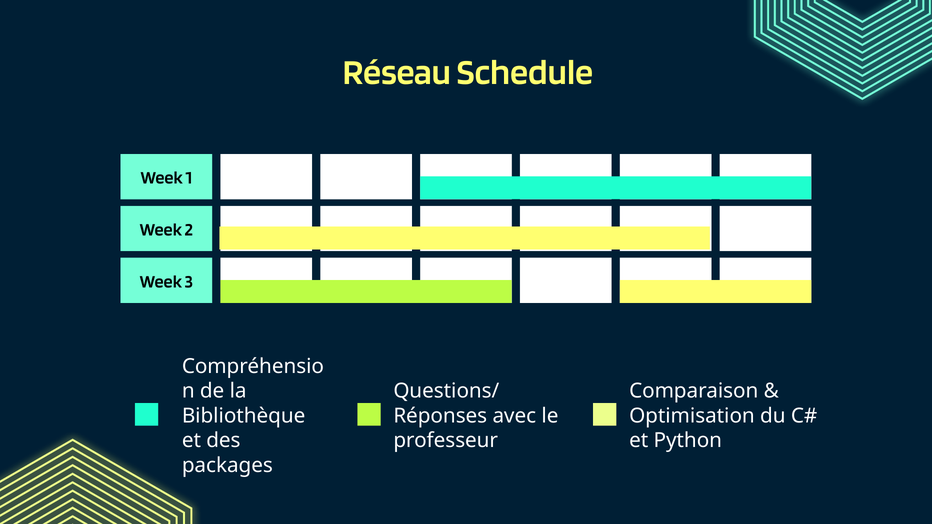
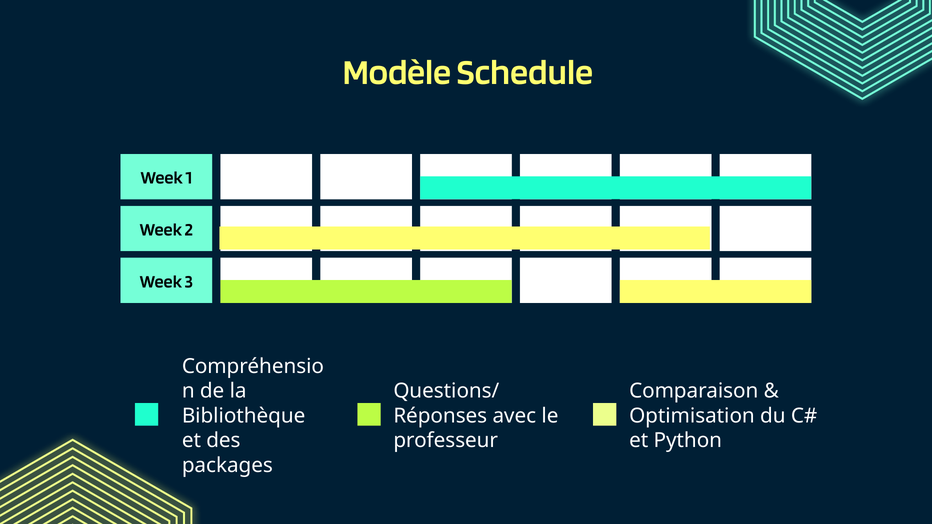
Réseau: Réseau -> Modèle (397, 72)
